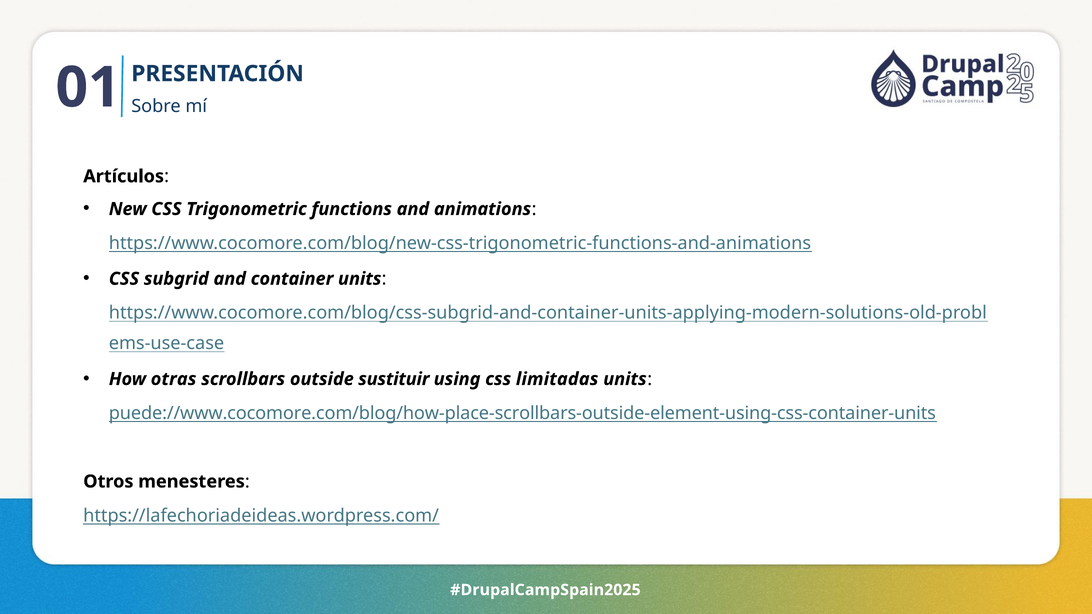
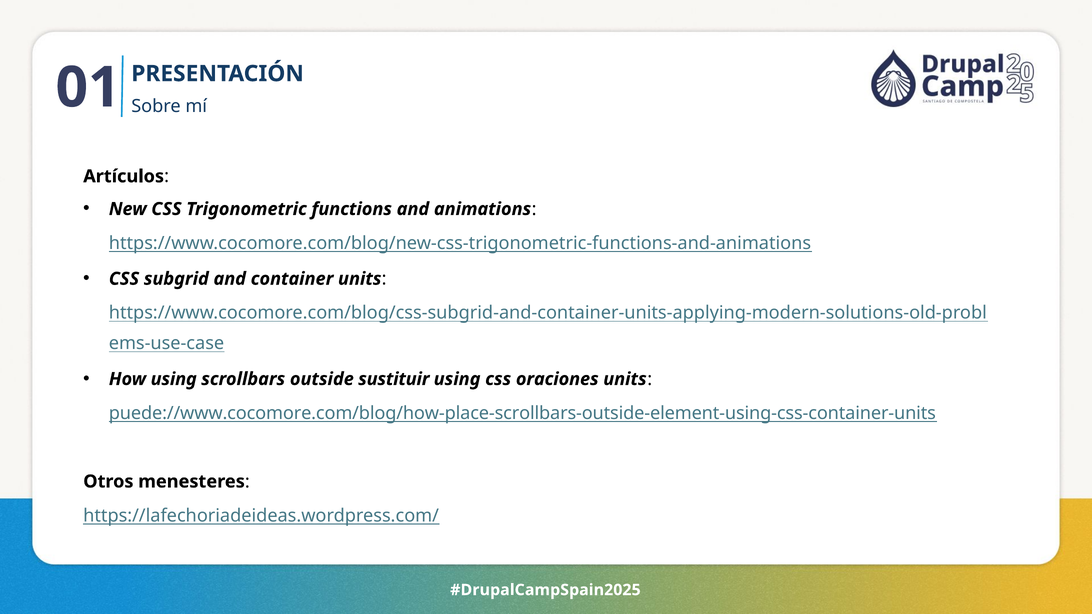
How otras: otras -> using (174, 379)
limitadas: limitadas -> oraciones (557, 379)
